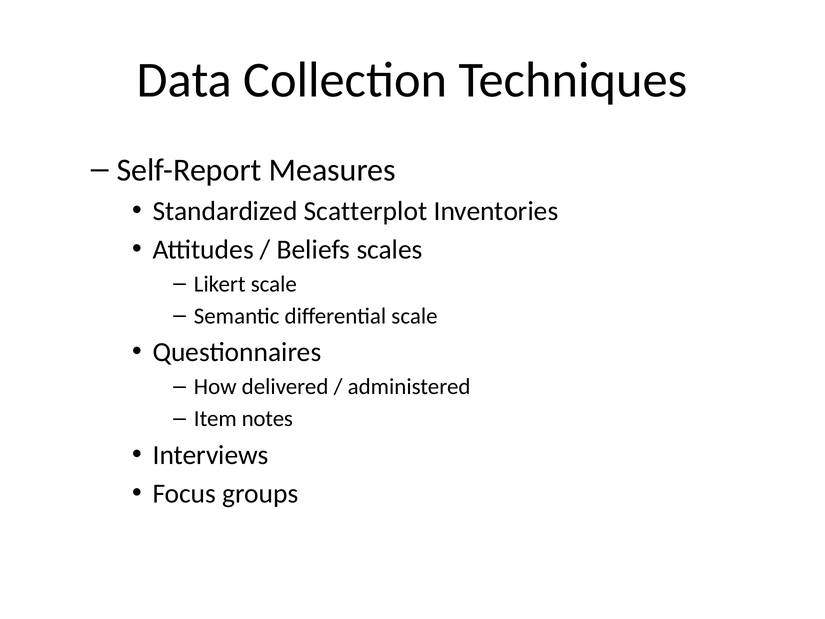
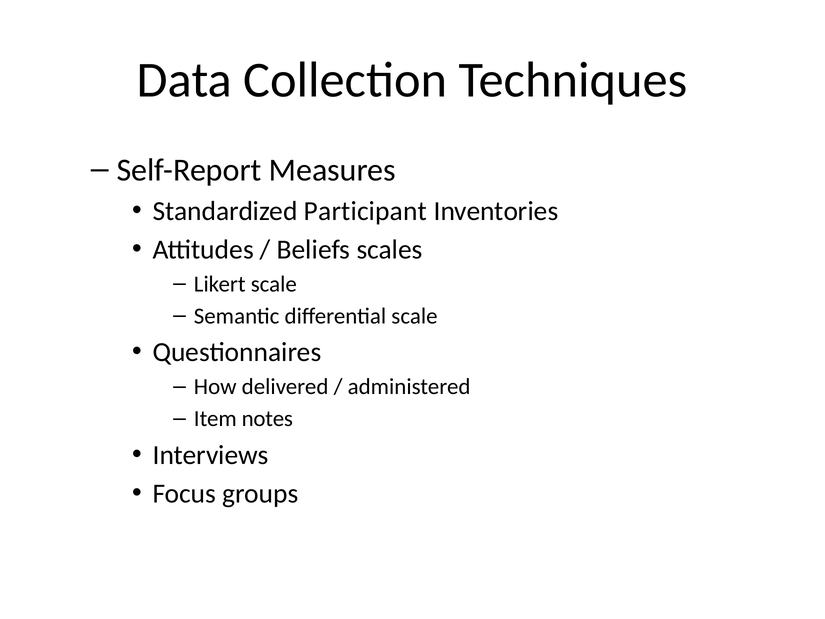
Scatterplot: Scatterplot -> Participant (365, 211)
